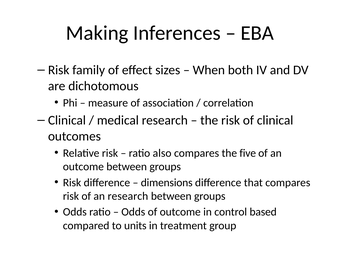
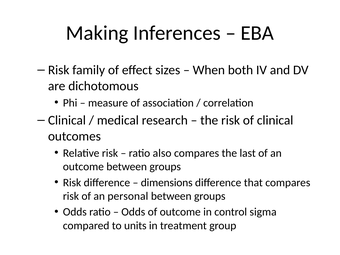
five: five -> last (248, 153)
an research: research -> personal (128, 196)
based: based -> sigma (263, 212)
